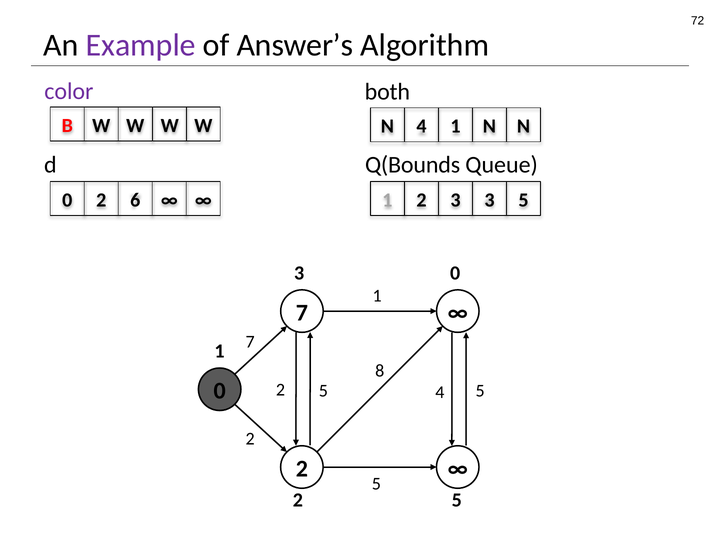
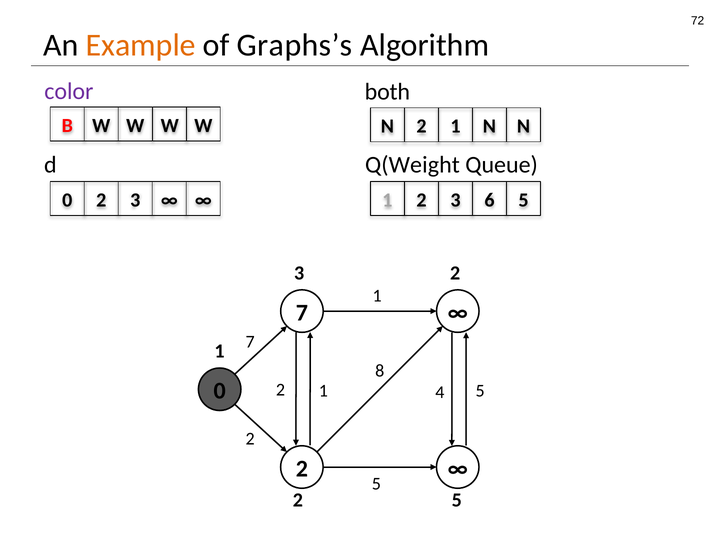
Example colour: purple -> orange (141, 45)
Answer’s: Answer’s -> Graphs’s (295, 45)
N 4: 4 -> 2 (421, 126)
Q(Bounds: Q(Bounds -> Q(Weight (412, 165)
0 2 6: 6 -> 3 (135, 200)
3 3: 3 -> 6 (489, 200)
3 0: 0 -> 2 (455, 273)
5: 5 -> 1 (323, 391)
